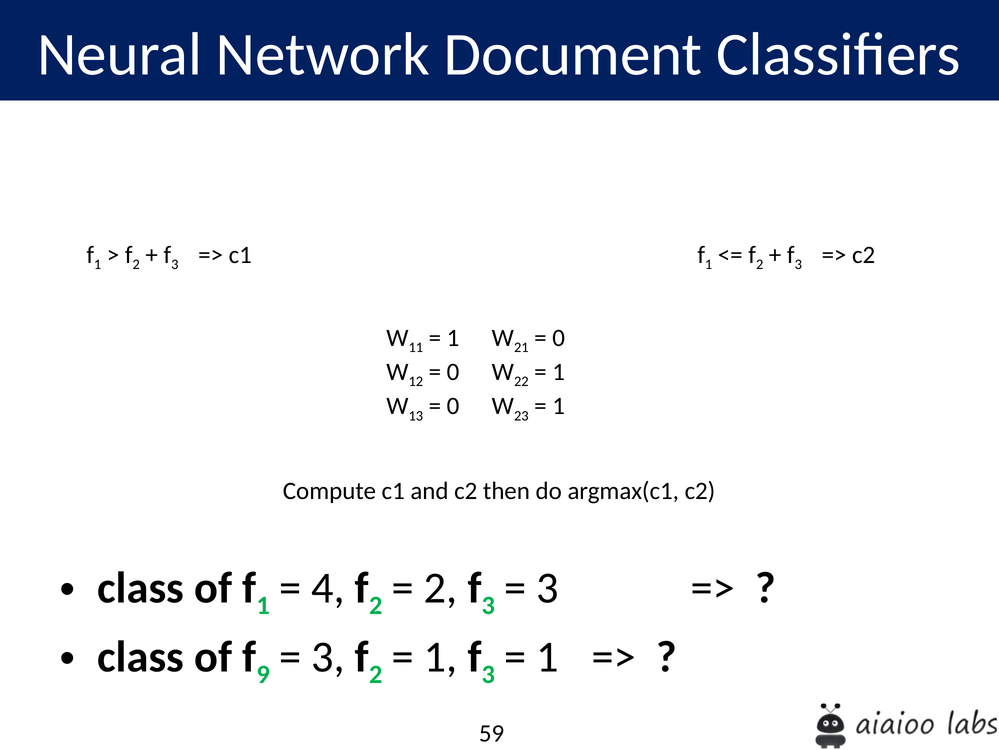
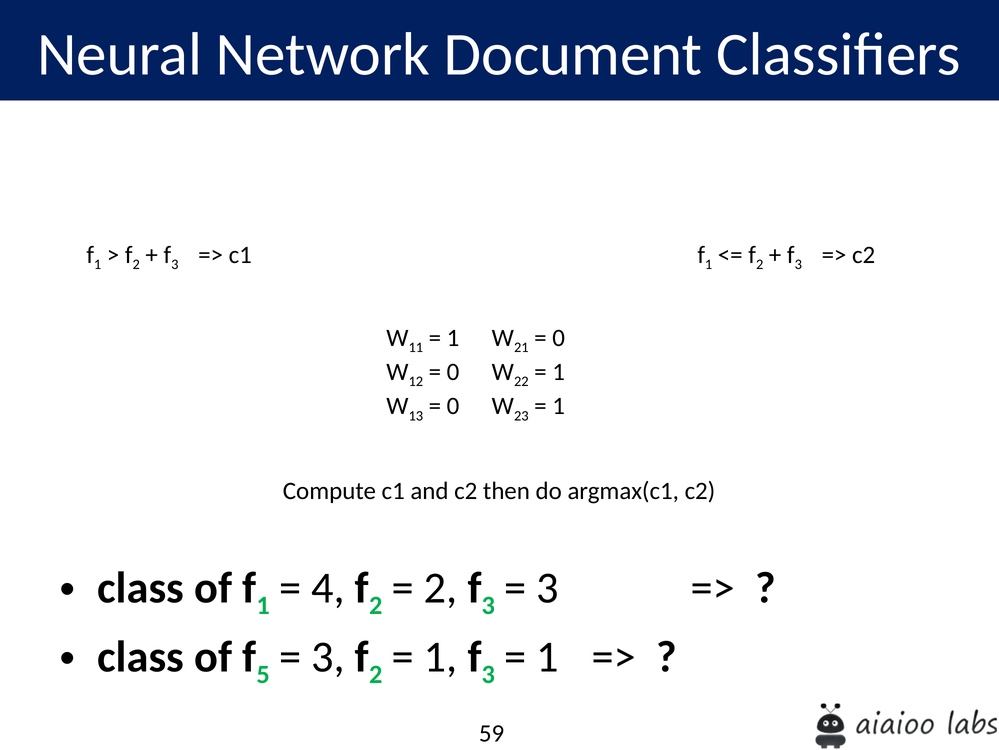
9: 9 -> 5 (263, 674)
